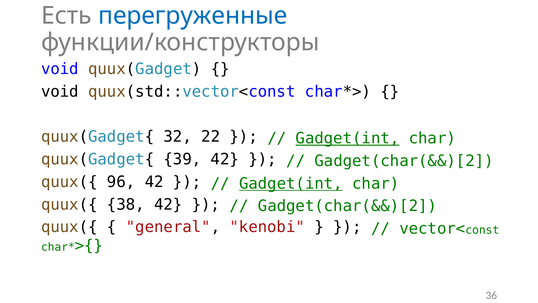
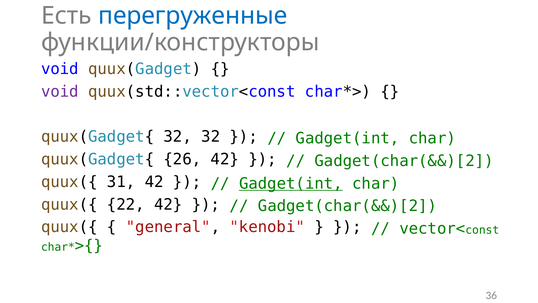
void colour: black -> purple (60, 91)
32 22: 22 -> 32 (211, 137)
Gadget(int underline: present -> none (347, 138)
39: 39 -> 26 (182, 159)
96: 96 -> 31 (121, 182)
38: 38 -> 22 (126, 204)
